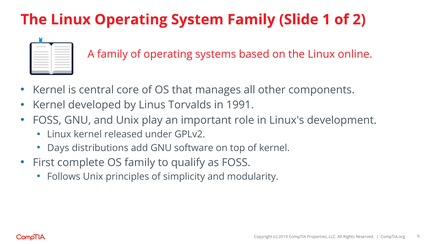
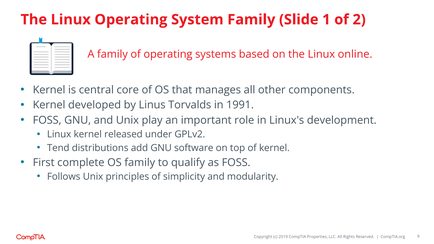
Days: Days -> Tend (58, 148)
